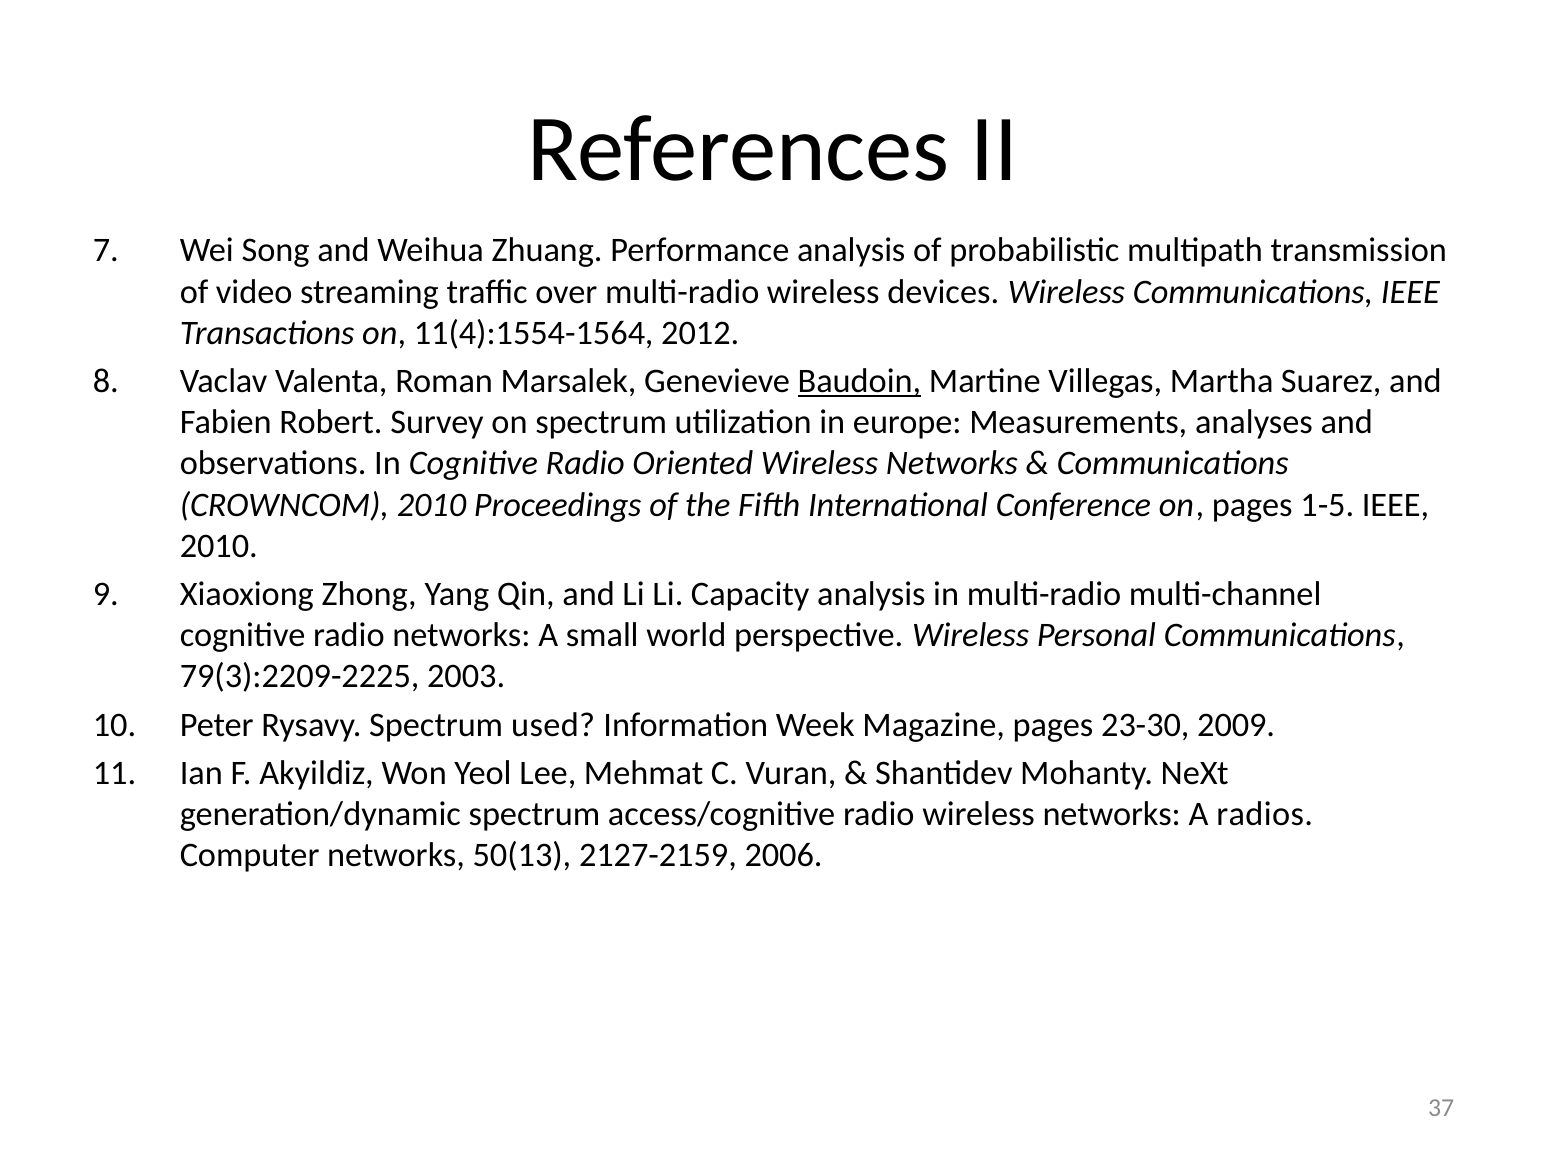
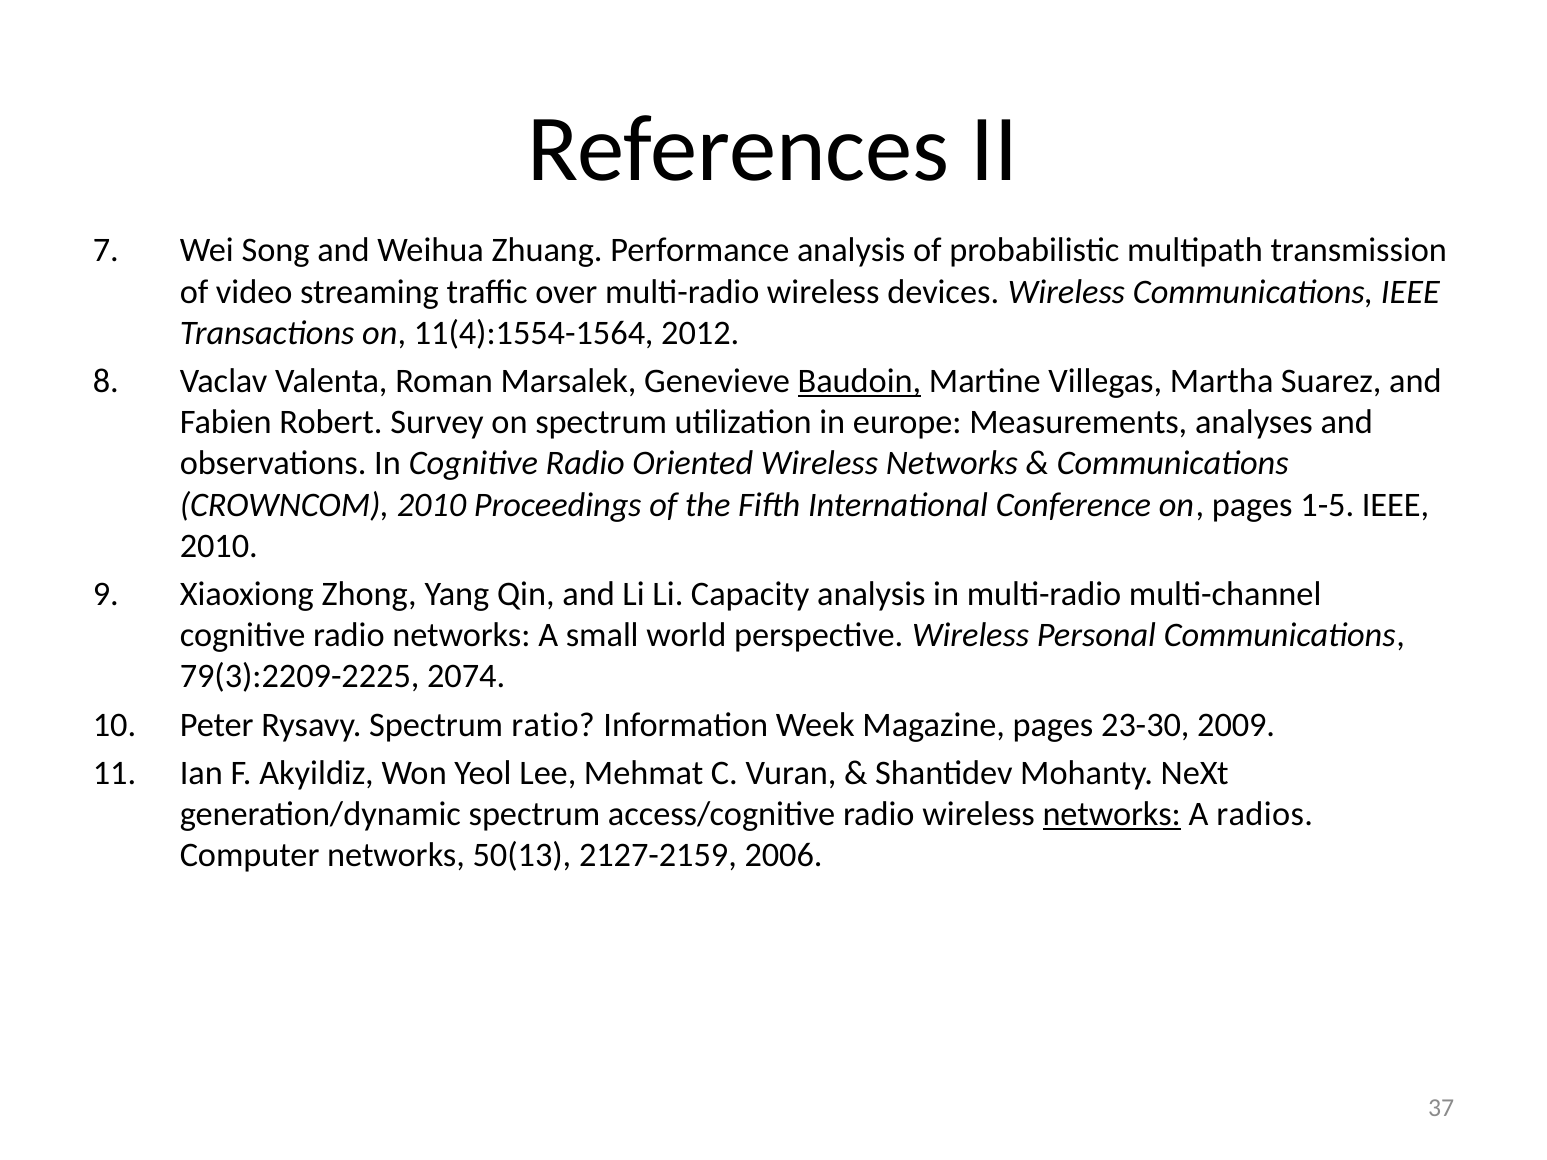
2003: 2003 -> 2074 (466, 677)
used: used -> ratio (553, 725)
networks underline: none -> present (1112, 814)
